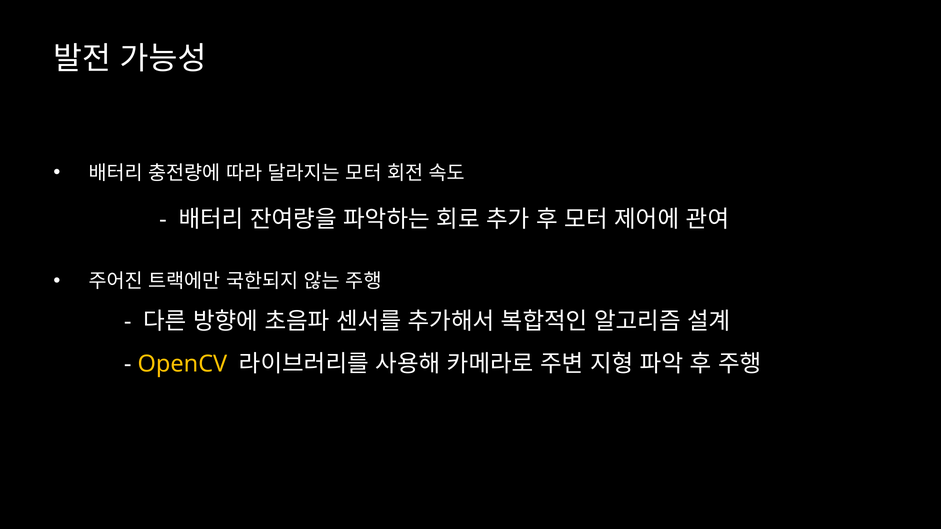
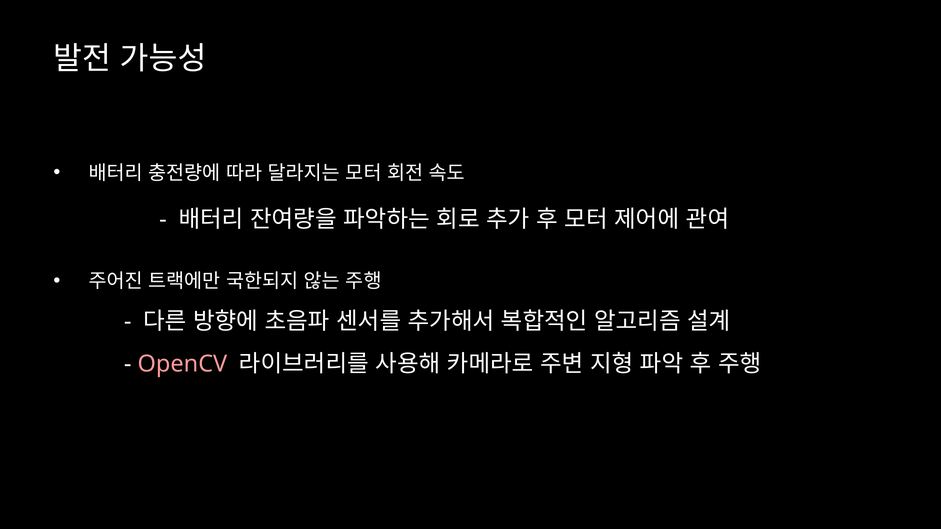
OpenCV colour: yellow -> pink (182, 364)
